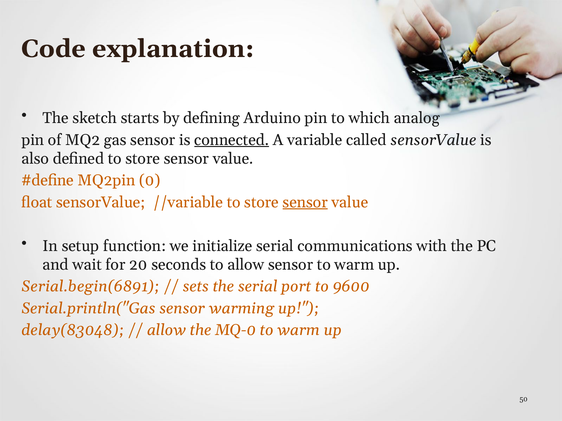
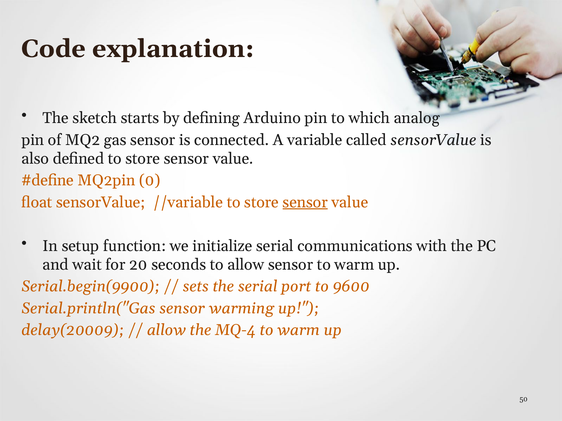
connected underline: present -> none (232, 140)
Serial.begin(6891: Serial.begin(6891 -> Serial.begin(9900 (91, 287)
delay(83048: delay(83048 -> delay(20009 (73, 331)
MQ-0: MQ-0 -> MQ-4 (236, 331)
